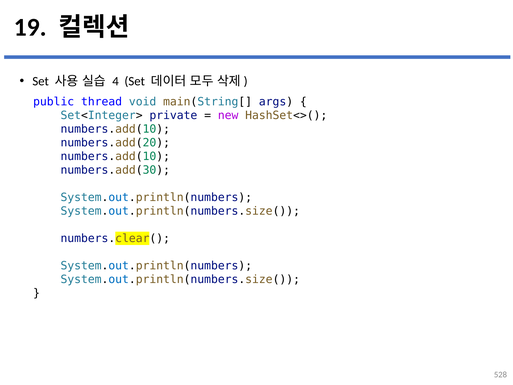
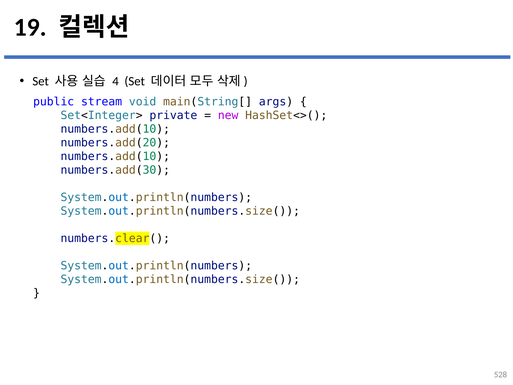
thread: thread -> stream (102, 102)
